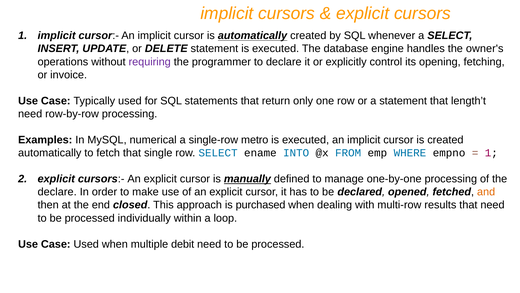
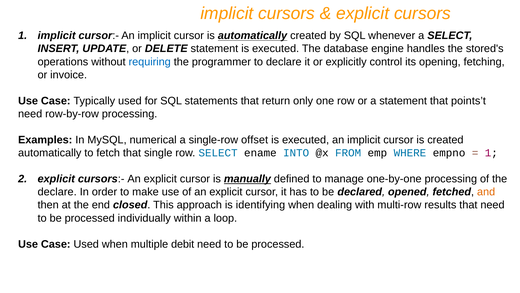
owner's: owner's -> stored's (485, 49)
requiring colour: purple -> blue (150, 62)
length’t: length’t -> points’t (468, 101)
metro: metro -> offset (255, 140)
purchased: purchased -> identifying (260, 205)
